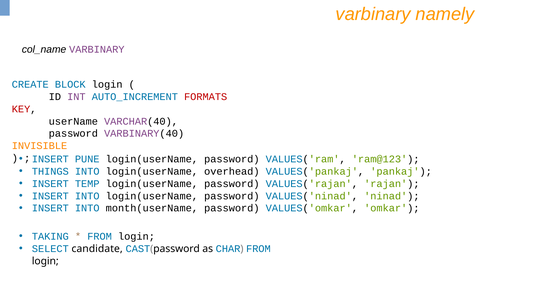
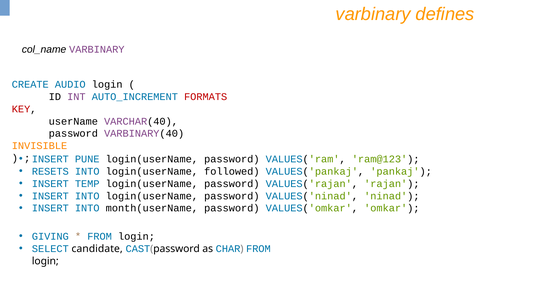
namely: namely -> defines (445, 14)
BLOCK: BLOCK -> AUDIO (70, 85)
THINGS: THINGS -> RESETS (50, 172)
overhead: overhead -> followed (232, 172)
TAKING: TAKING -> GIVING (50, 237)
